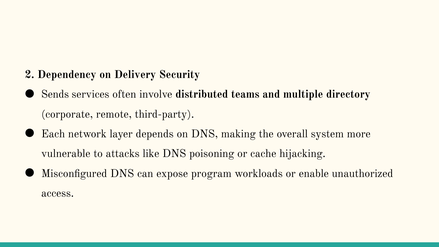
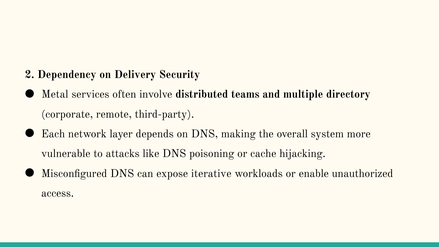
Sends: Sends -> Metal (55, 94)
program: program -> iterative (211, 173)
